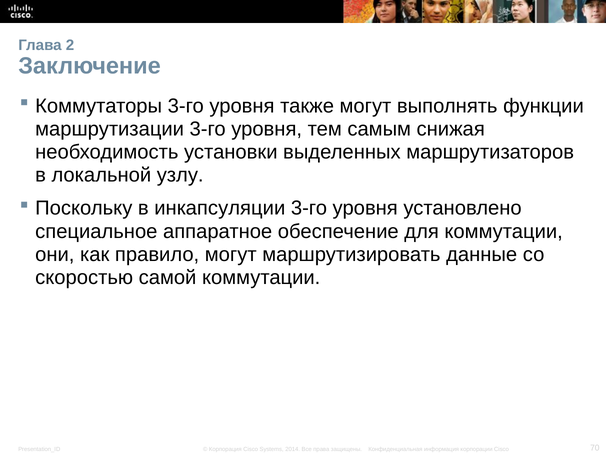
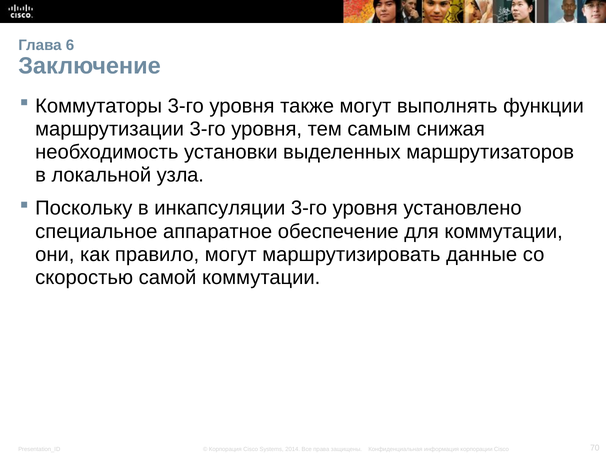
2: 2 -> 6 (70, 45)
узлу: узлу -> узла (180, 175)
